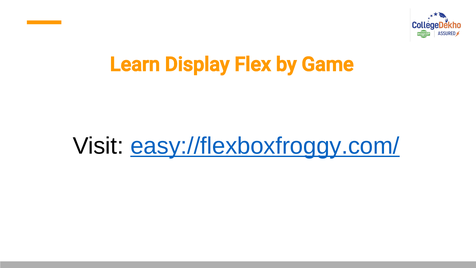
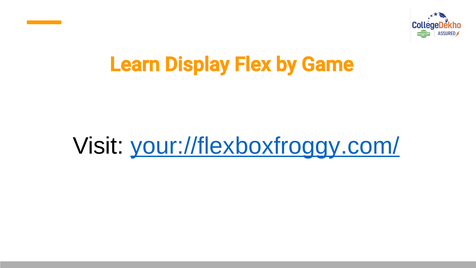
easy://flexboxfroggy.com/: easy://flexboxfroggy.com/ -> your://flexboxfroggy.com/ (265, 146)
